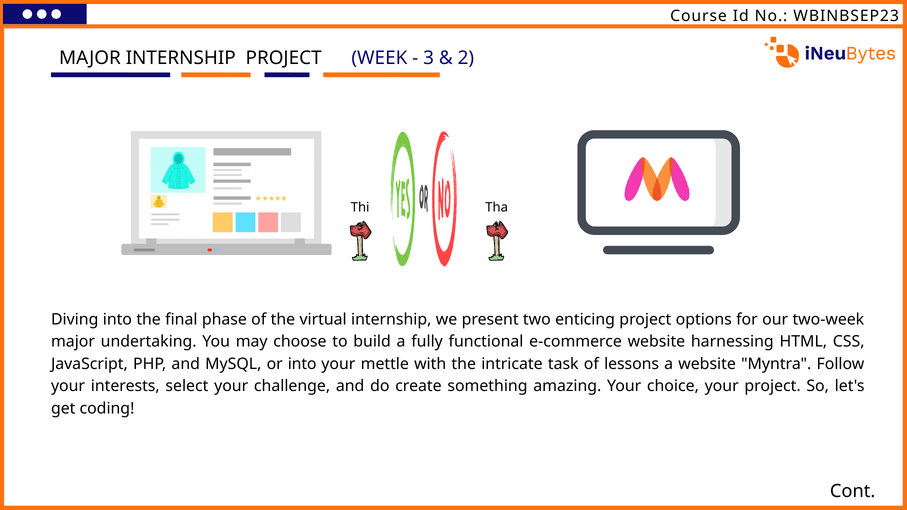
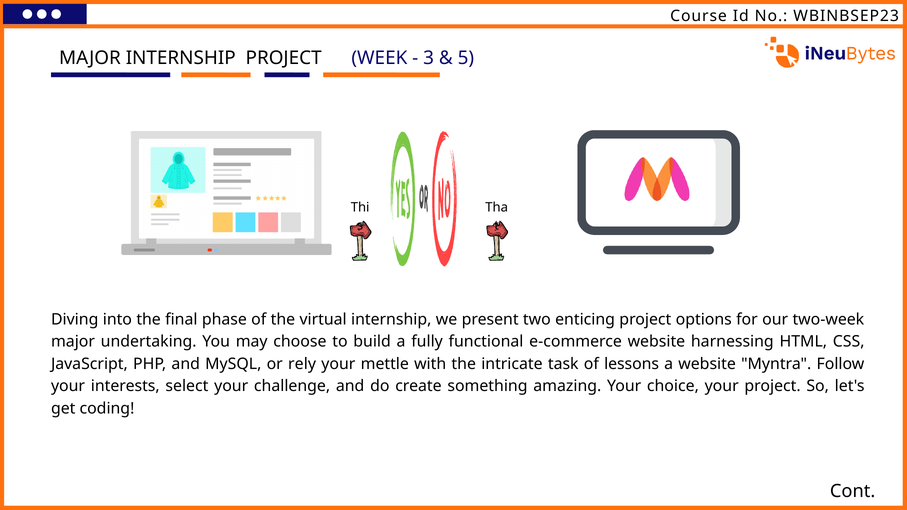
2: 2 -> 5 (466, 58)
or into: into -> rely (302, 364)
